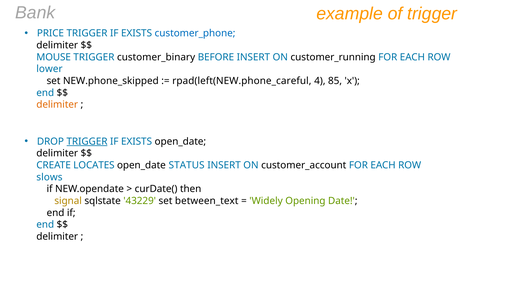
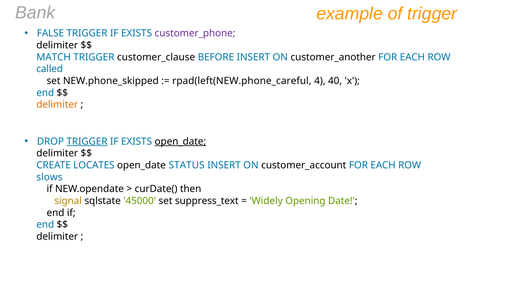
PRICE: PRICE -> FALSE (50, 33)
customer_phone colour: blue -> purple (195, 33)
MOUSE: MOUSE -> MATCH (54, 57)
customer_binary: customer_binary -> customer_clause (156, 57)
customer_running: customer_running -> customer_another (333, 57)
lower: lower -> called (50, 69)
85: 85 -> 40 (335, 81)
open_date underline: none -> present (180, 141)
43229: 43229 -> 45000 (140, 200)
between_text: between_text -> suppress_text (207, 200)
